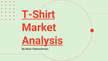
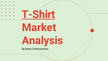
Analysis underline: present -> none (42, 40)
